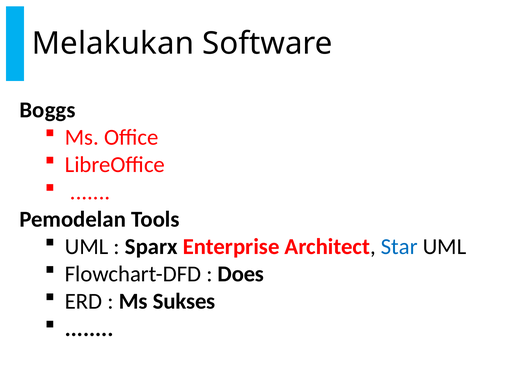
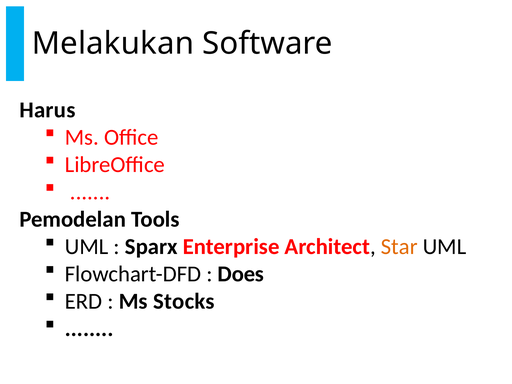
Boggs: Boggs -> Harus (47, 110)
Star colour: blue -> orange (399, 247)
Sukses: Sukses -> Stocks (184, 301)
